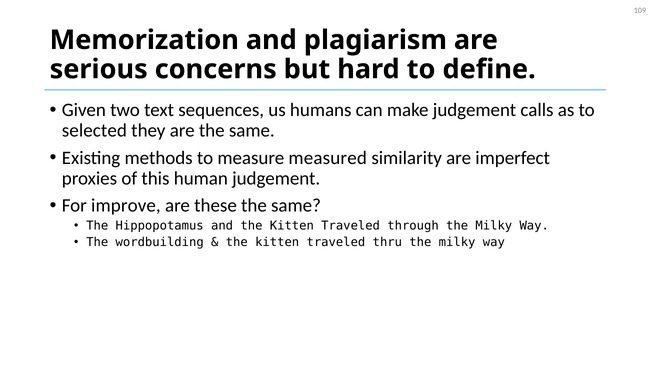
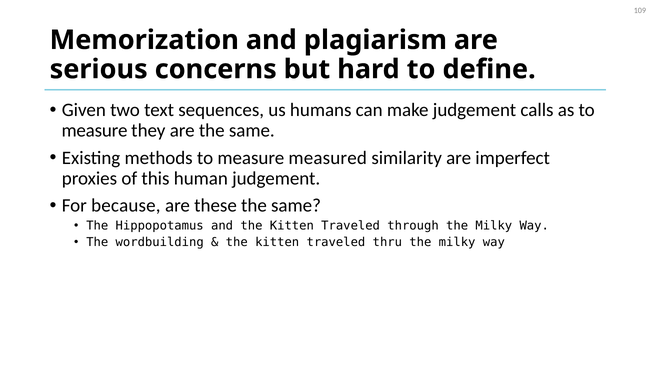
selected: selected -> measure (95, 131)
improve: improve -> because (126, 206)
